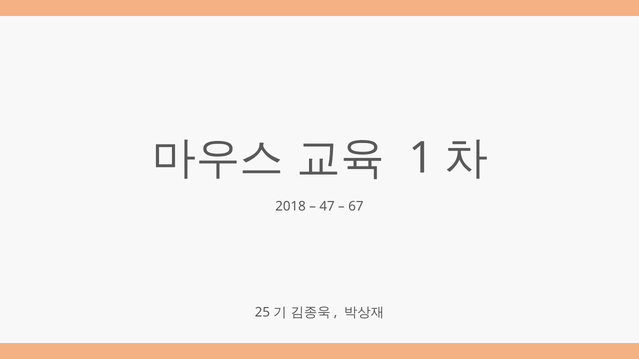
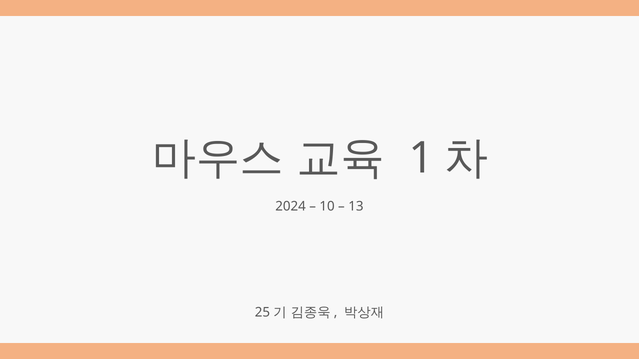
2018: 2018 -> 2024 (291, 207)
47: 47 -> 10 (327, 207)
67: 67 -> 13 (356, 207)
